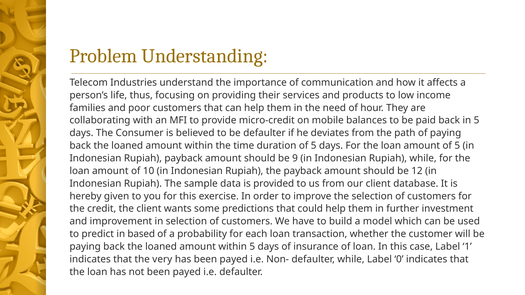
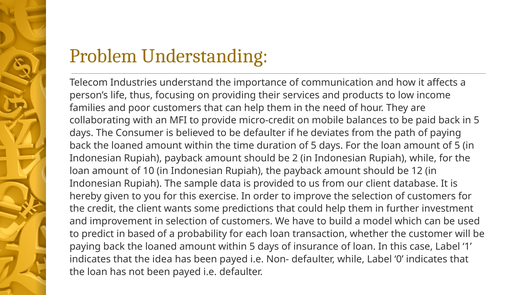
9: 9 -> 2 (295, 158)
very: very -> idea (162, 260)
